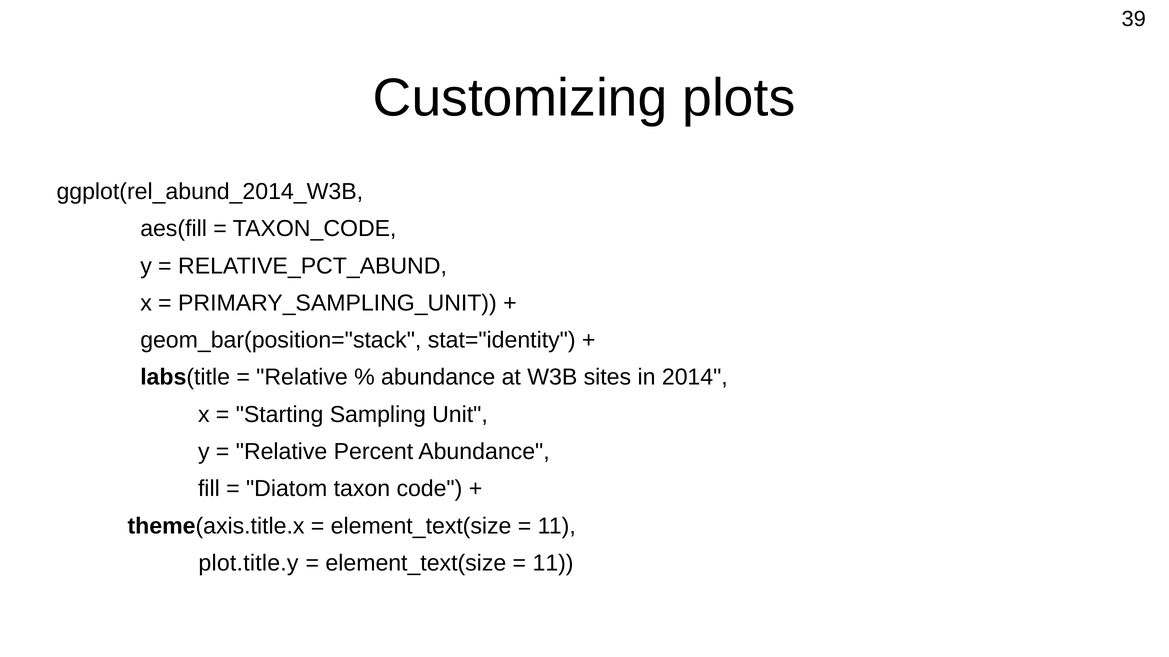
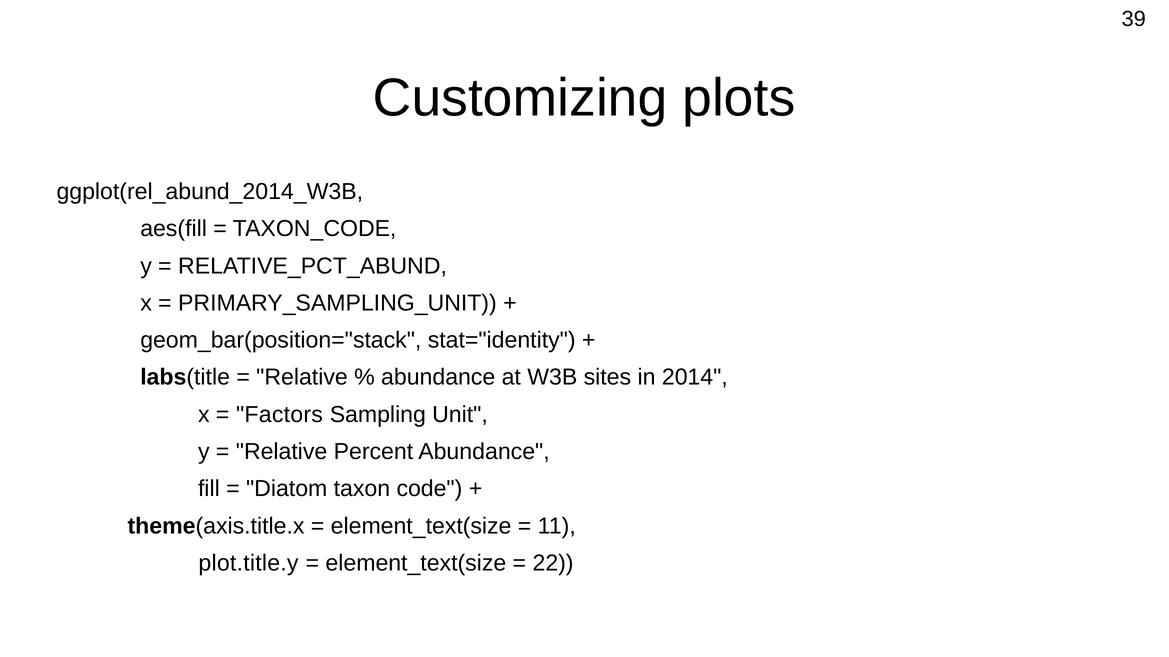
Starting: Starting -> Factors (279, 415)
11: 11 -> 22 (553, 564)
